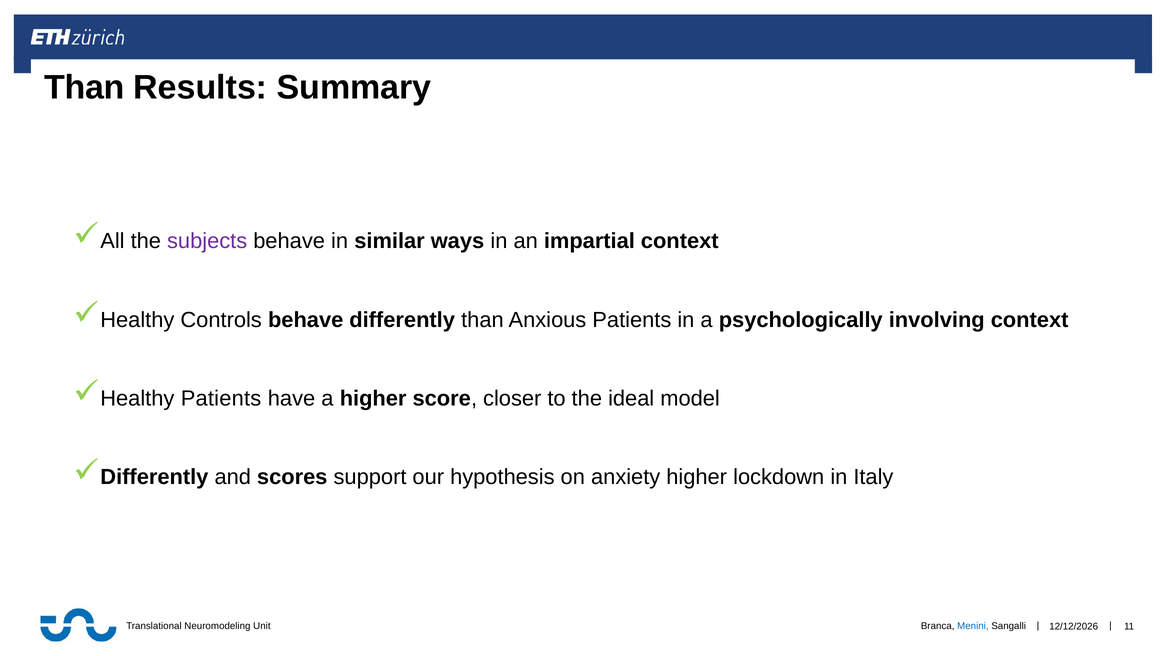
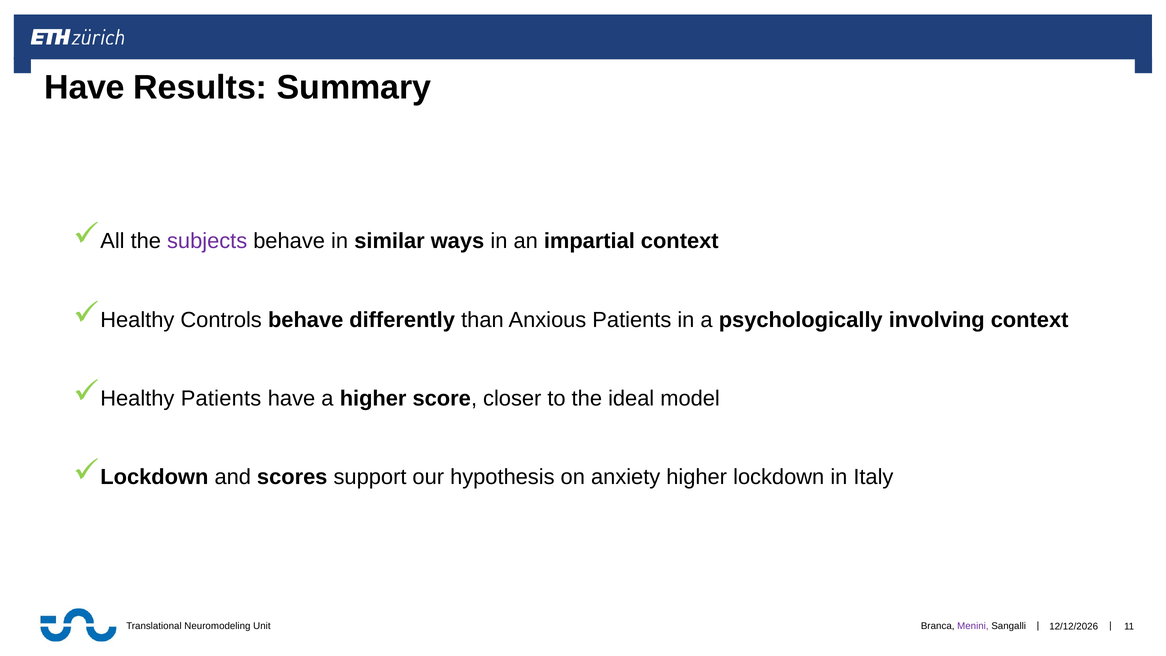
Than: Than -> Have (84, 87)
Differently: Differently -> Lockdown (154, 477)
Menini colour: blue -> purple (973, 626)
